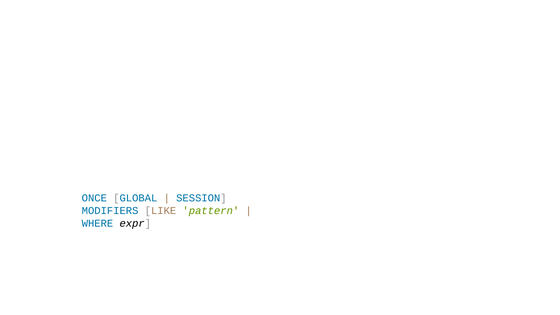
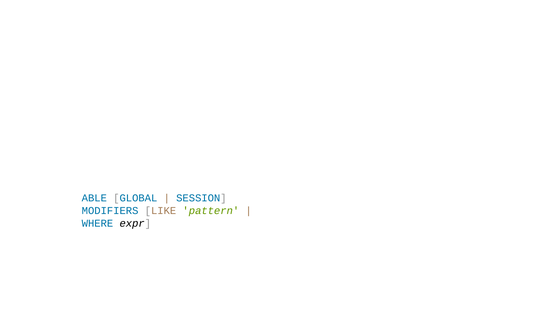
ONCE: ONCE -> ABLE (94, 198)
